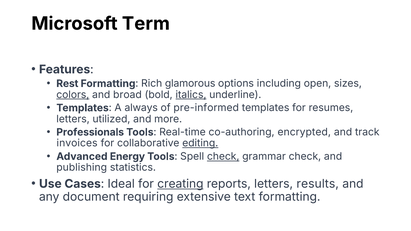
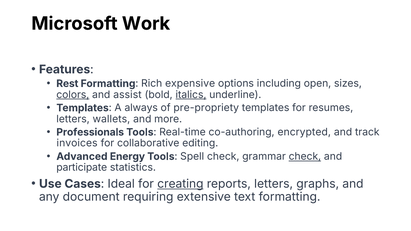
Term: Term -> Work (146, 24)
glamorous: glamorous -> expensive (190, 84)
broad: broad -> assist (127, 95)
pre-informed: pre-informed -> pre-propriety (206, 108)
utilized: utilized -> wallets (111, 119)
editing underline: present -> none (200, 143)
check underline: present -> none (223, 157)
check underline: none -> present (305, 157)
publishing: publishing -> participate (82, 168)
results: results -> graphs (318, 184)
